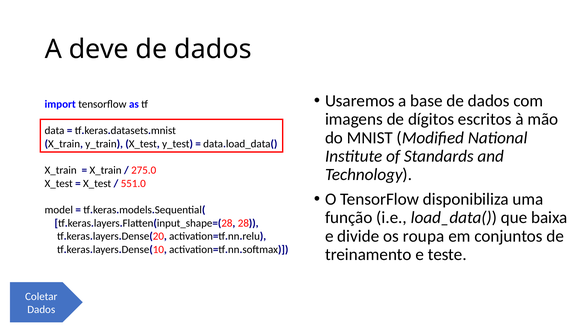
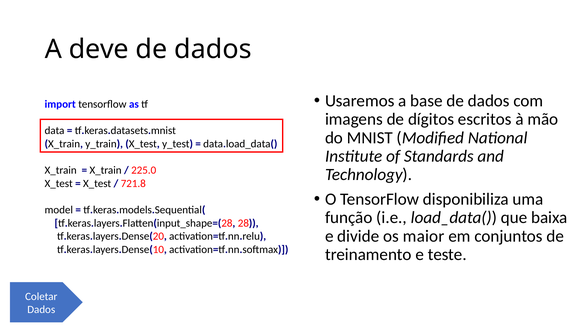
275.0: 275.0 -> 225.0 (144, 170)
551.0: 551.0 -> 721.8 (133, 184)
roupa: roupa -> maior (424, 236)
